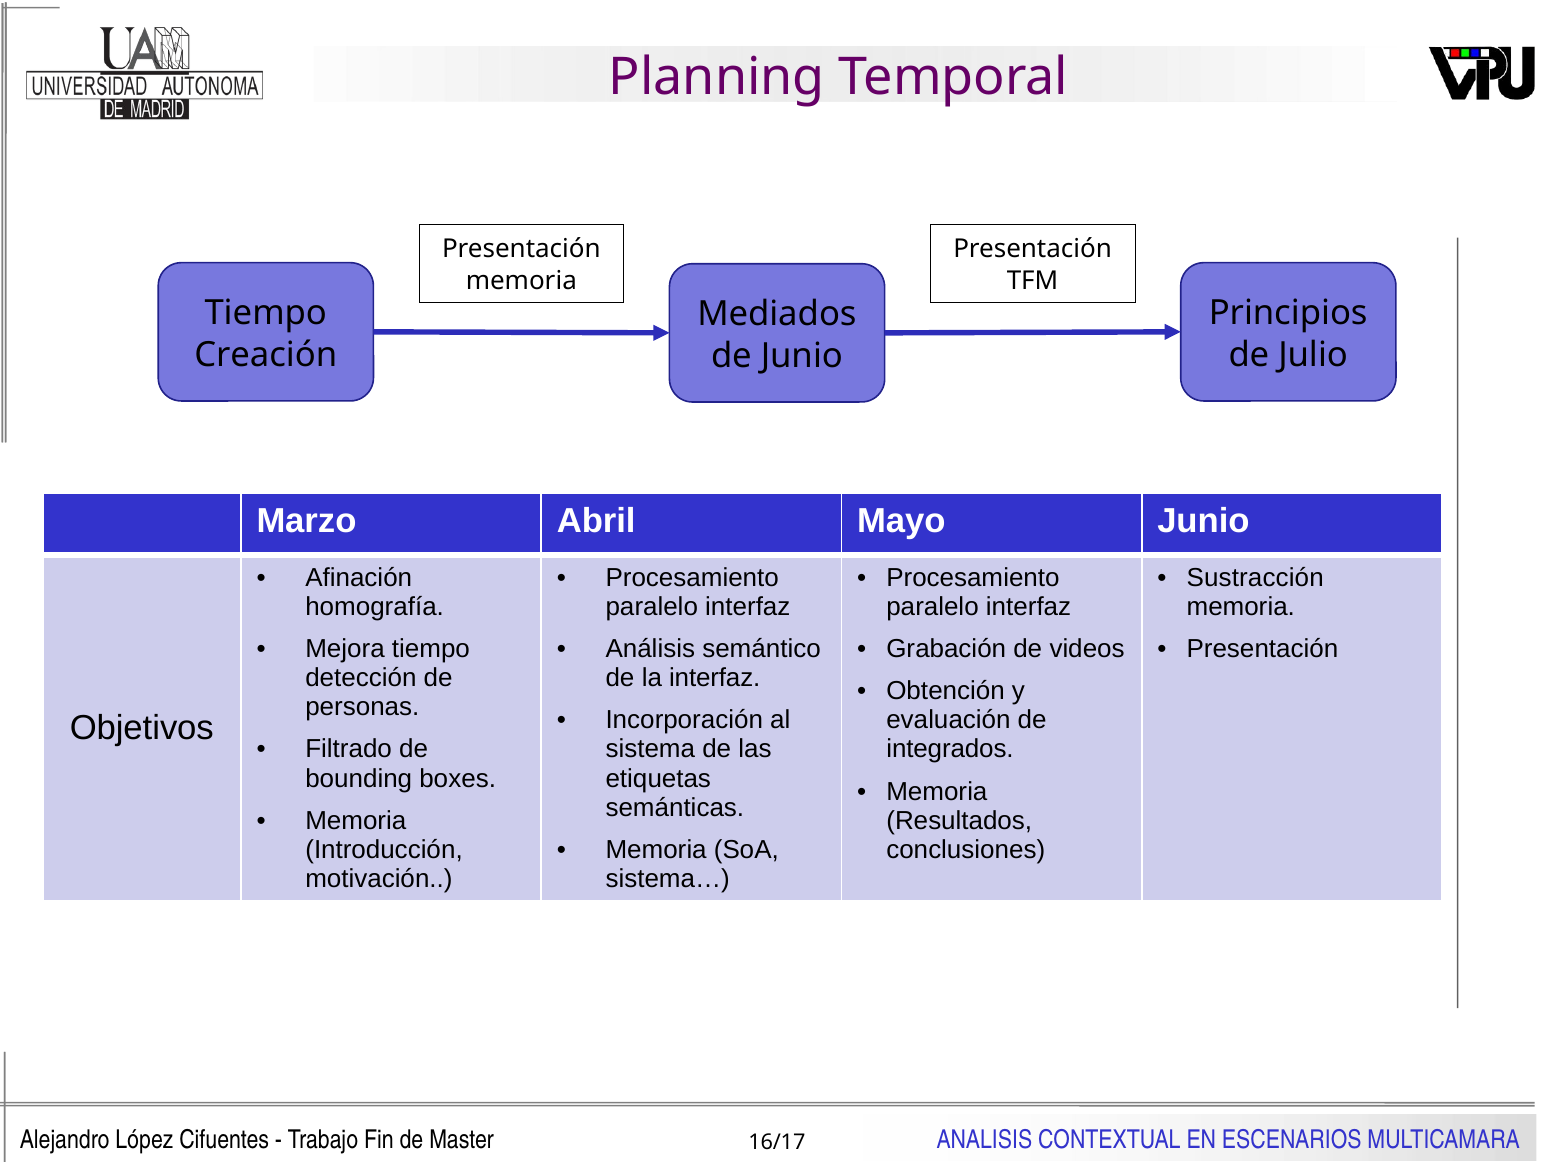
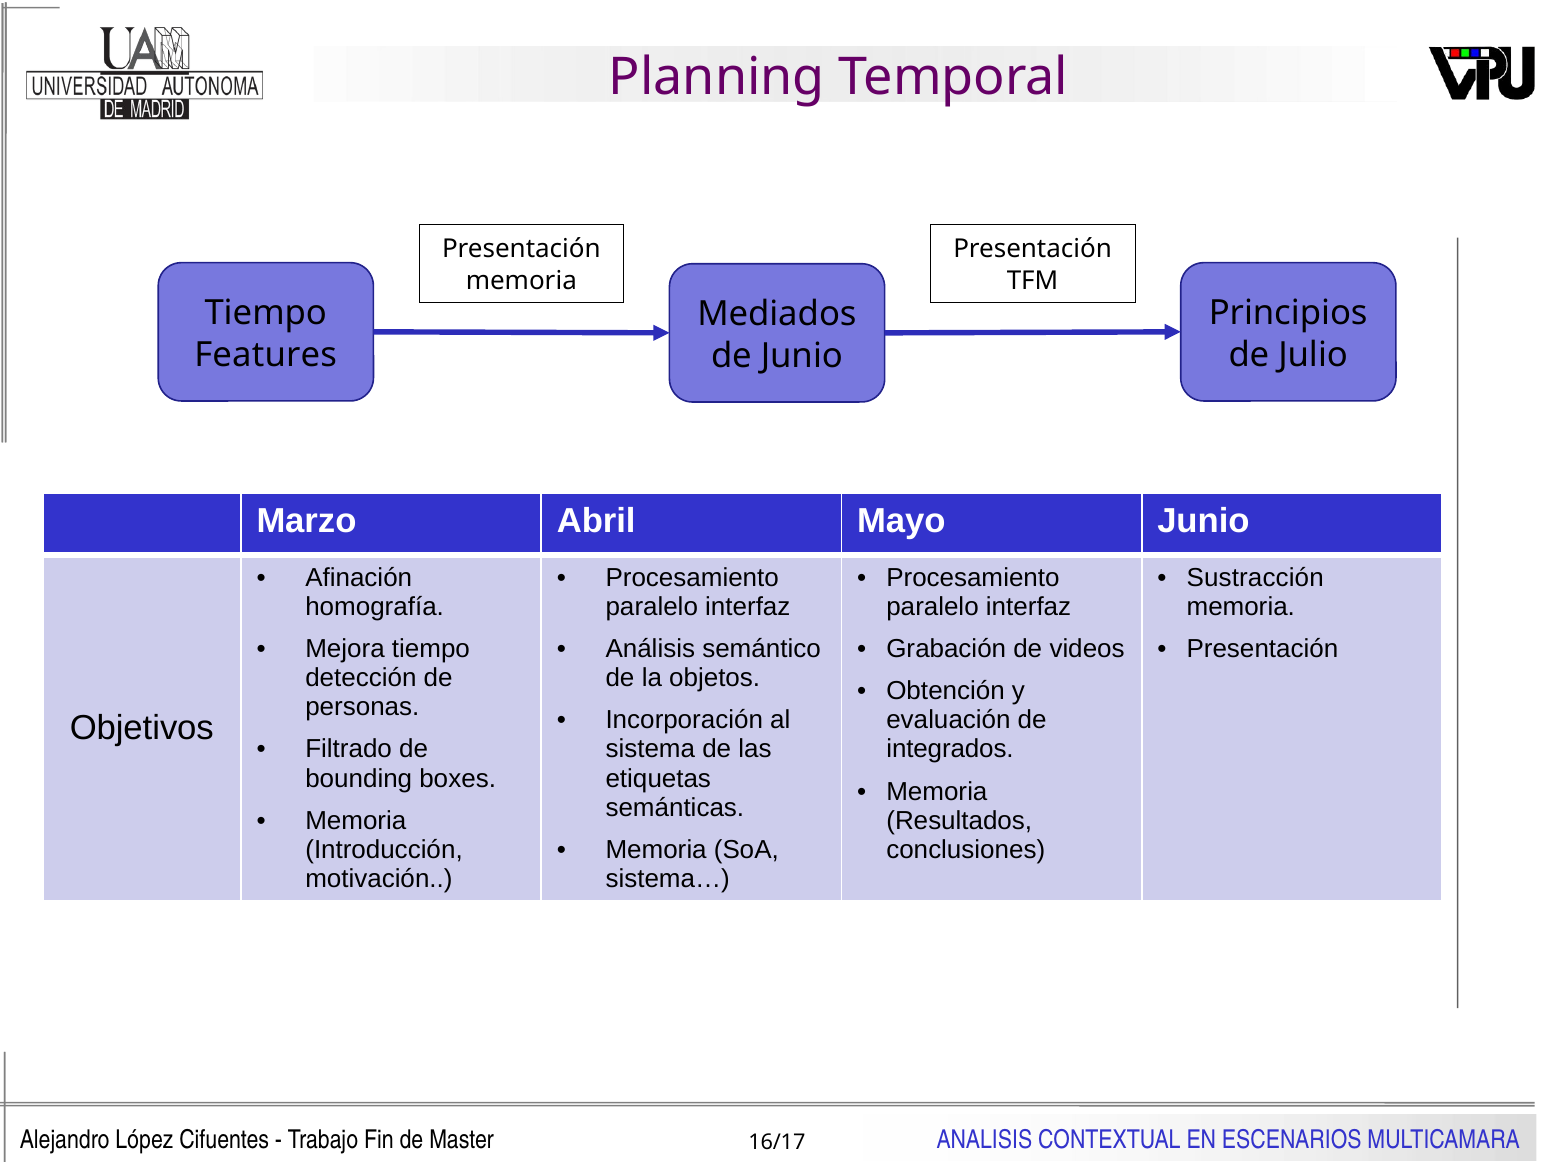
Creación: Creación -> Features (266, 355)
la interfaz: interfaz -> objetos (715, 678)
